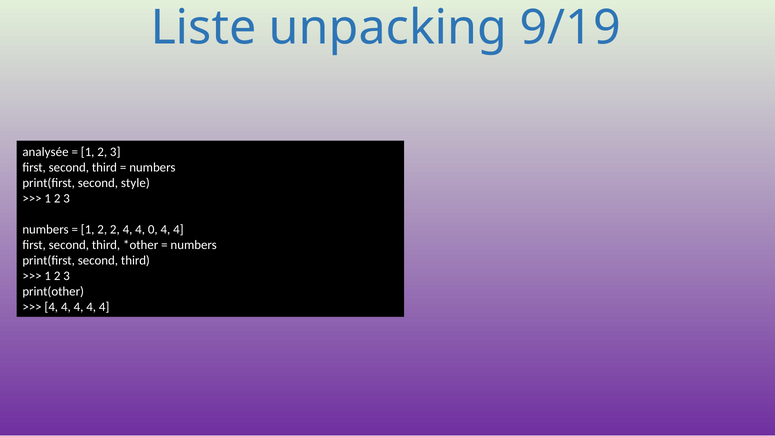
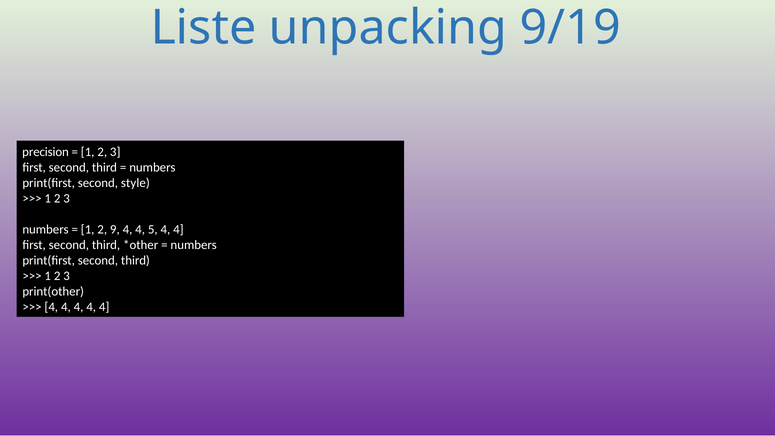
analysée: analysée -> precision (46, 152)
2 2: 2 -> 9 (115, 230)
0: 0 -> 5 (153, 230)
